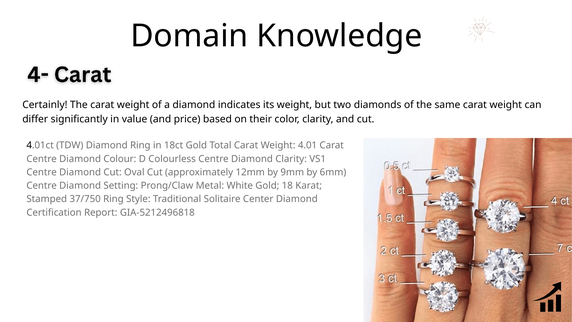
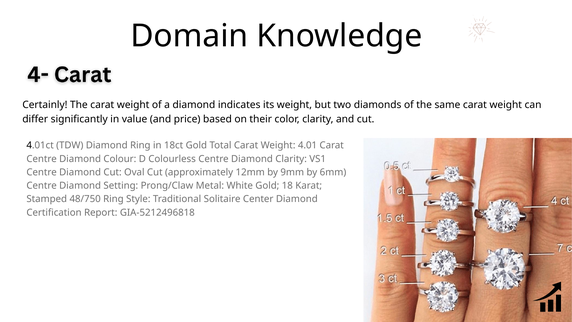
37/750: 37/750 -> 48/750 (85, 199)
